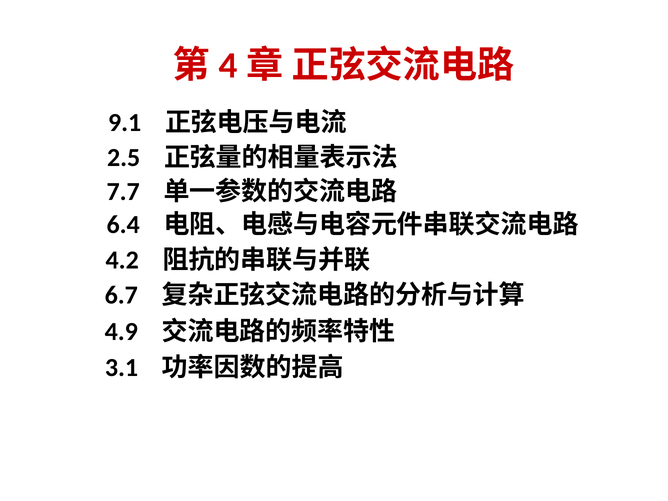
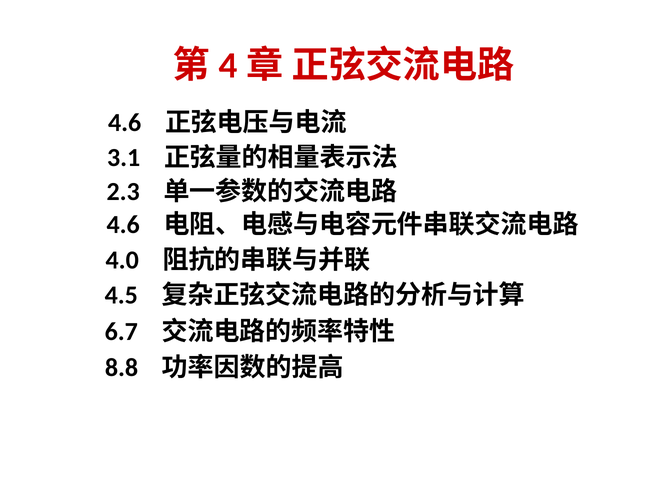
9.1: 9.1 -> 4.6 (125, 123)
2.5: 2.5 -> 3.1 (124, 158)
7.7: 7.7 -> 2.3 (123, 192)
6.4: 6.4 -> 4.6 (123, 225)
4.2: 4.2 -> 4.0 (122, 260)
6.7: 6.7 -> 4.5 (121, 295)
4.9: 4.9 -> 6.7 (121, 332)
3.1: 3.1 -> 8.8 (122, 368)
